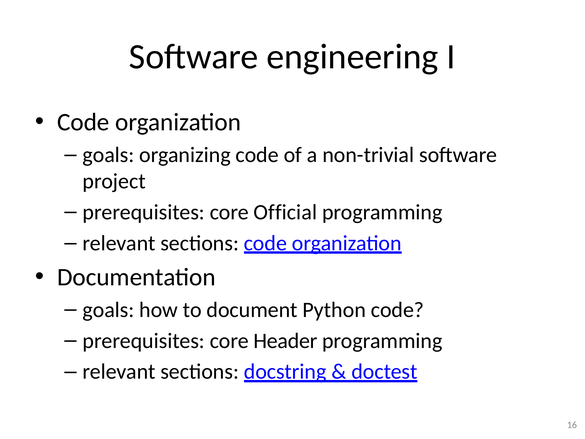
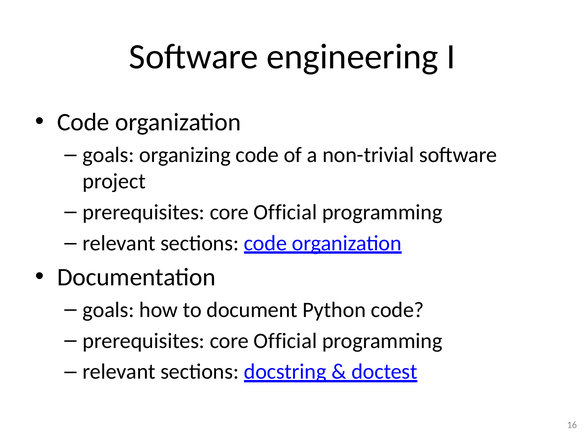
Header: Header -> Official (285, 341)
